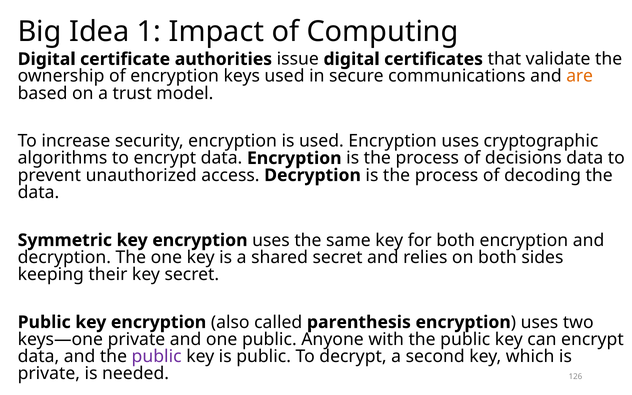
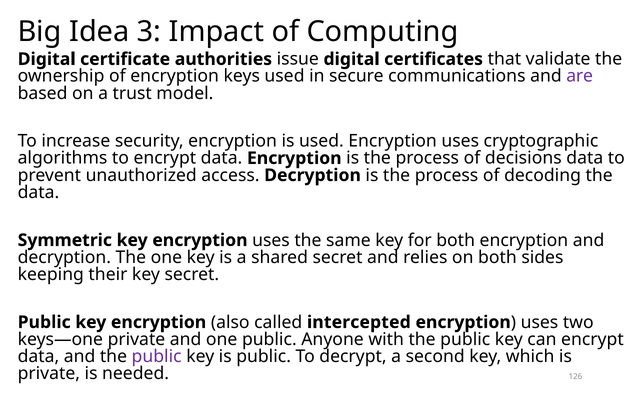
1: 1 -> 3 (149, 32)
are colour: orange -> purple (580, 76)
parenthesis: parenthesis -> intercepted (359, 322)
